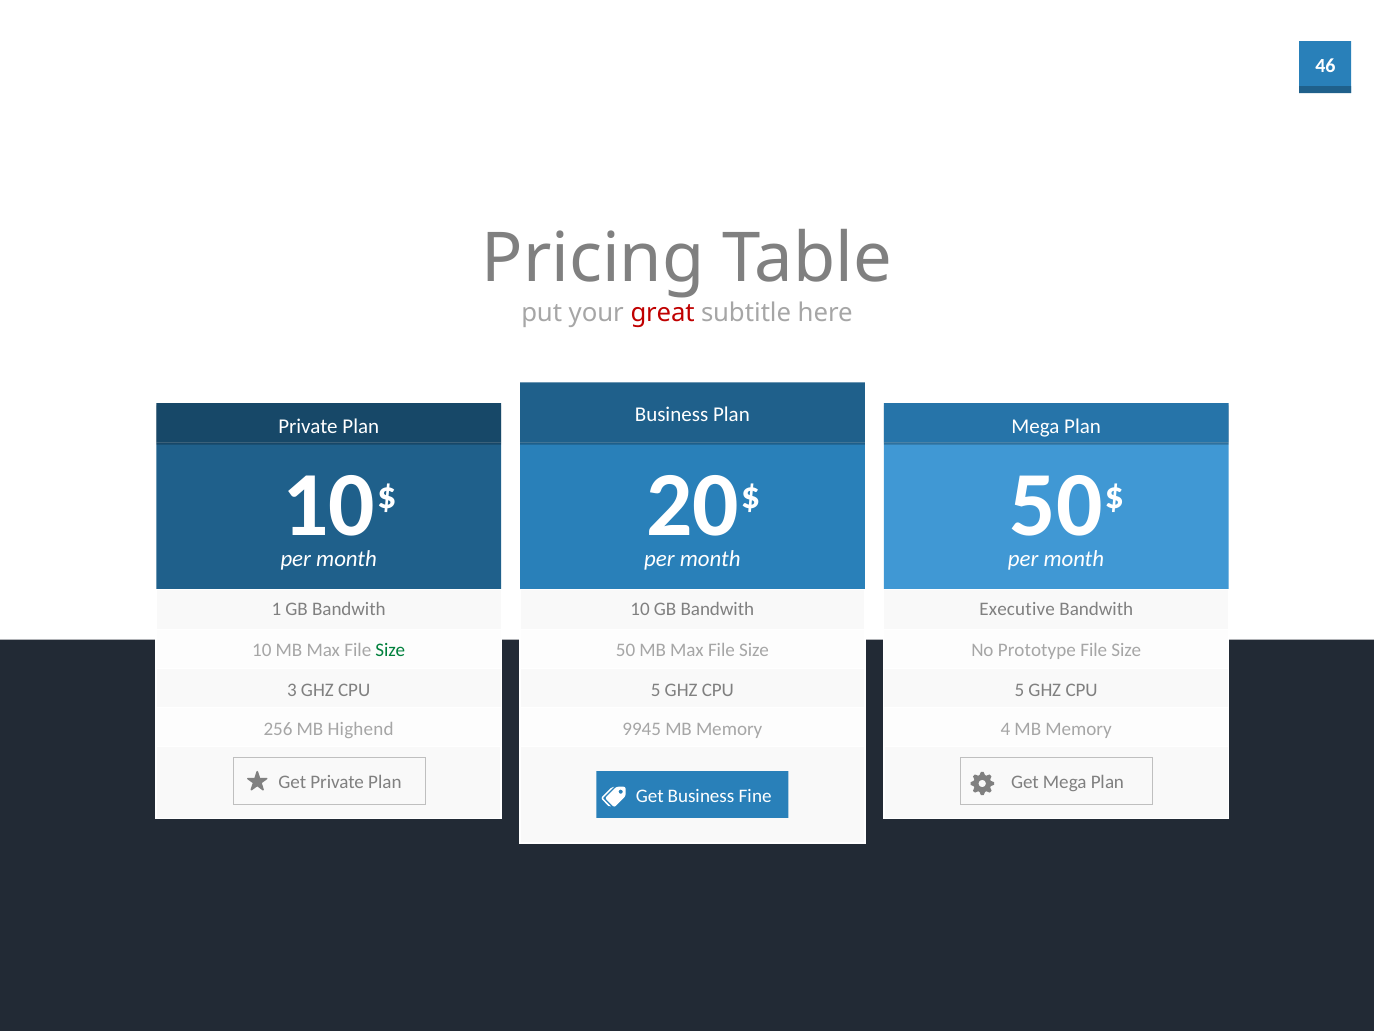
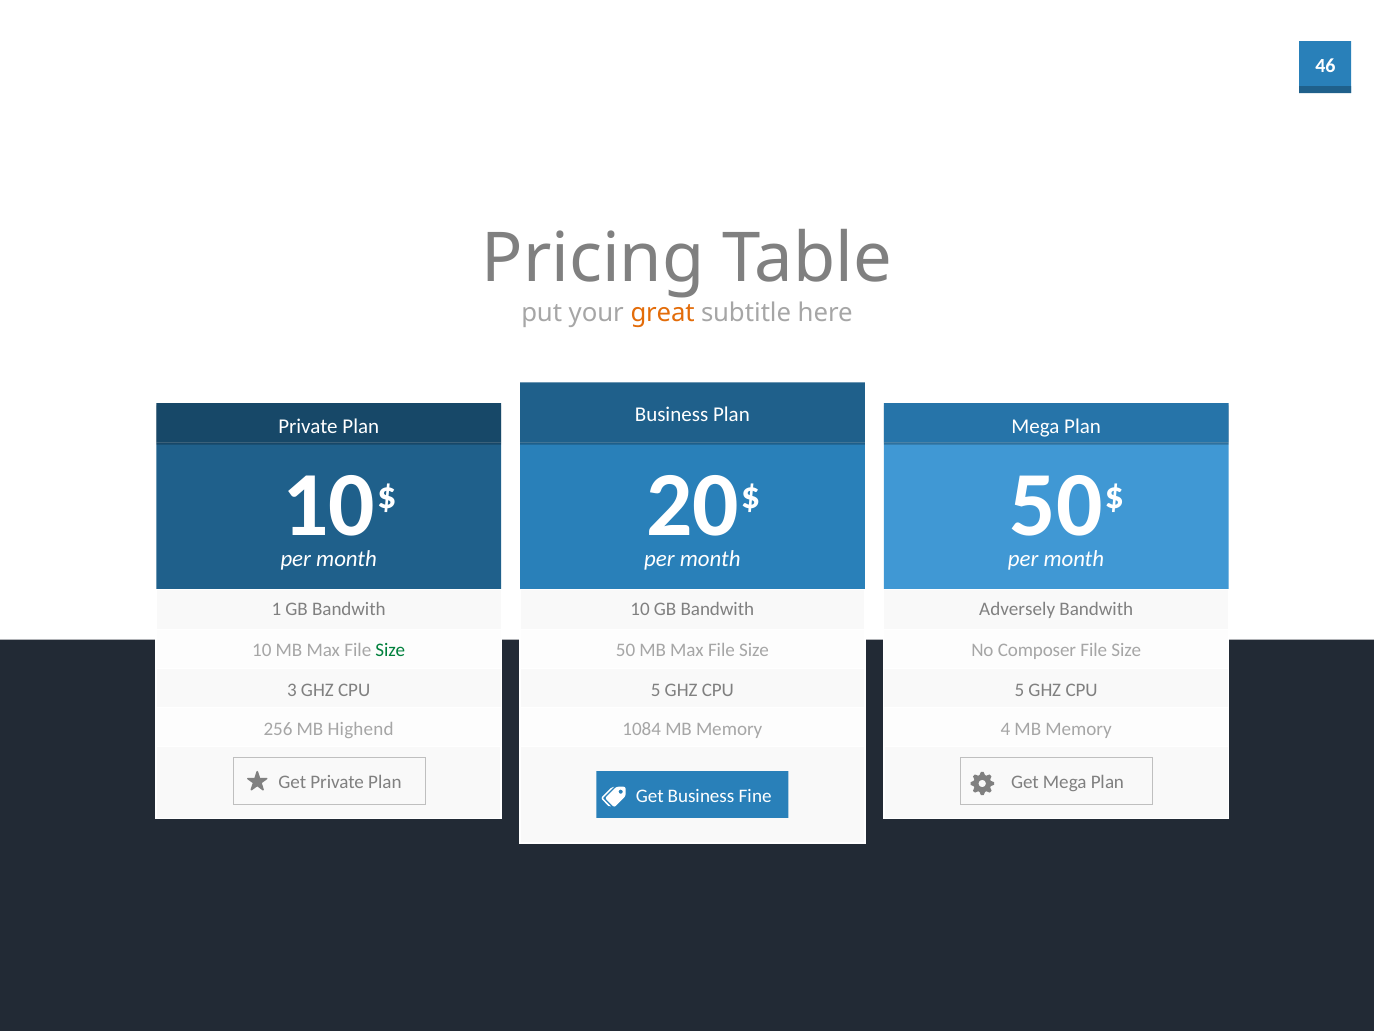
great colour: red -> orange (663, 313)
Executive: Executive -> Adversely (1017, 609)
Prototype: Prototype -> Composer (1037, 649)
9945: 9945 -> 1084 (642, 729)
